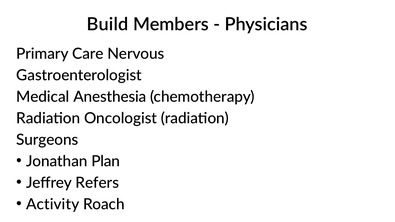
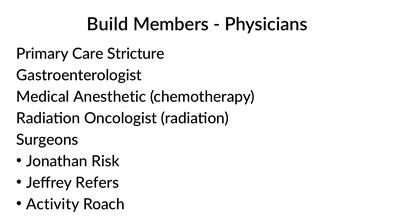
Nervous: Nervous -> Stricture (136, 54)
Anesthesia: Anesthesia -> Anesthetic (110, 97)
Plan: Plan -> Risk (106, 161)
